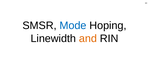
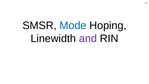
and colour: orange -> purple (88, 38)
